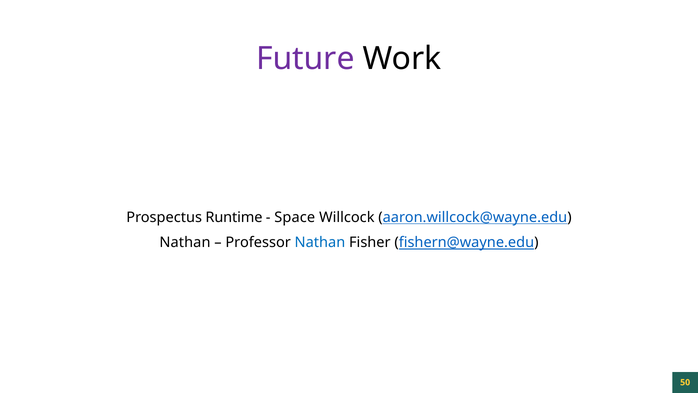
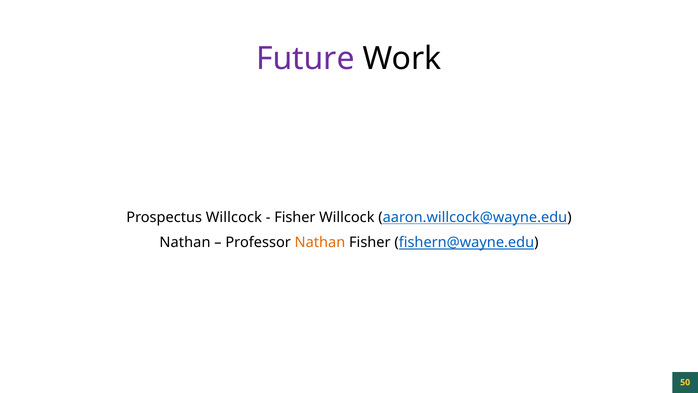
Prospectus Runtime: Runtime -> Willcock (234, 217)
Space: Space -> Fisher (295, 217)
Nathan colour: blue -> orange (320, 242)
